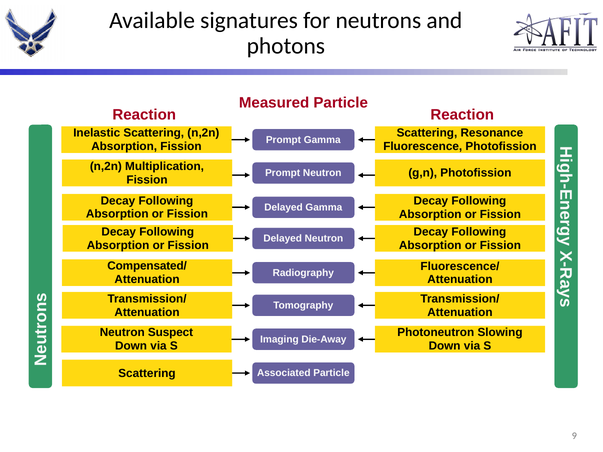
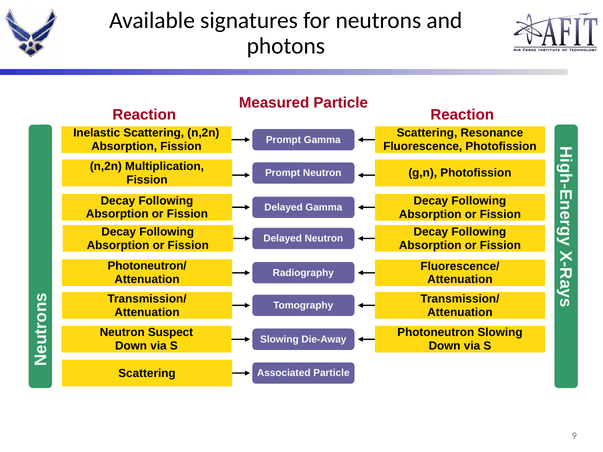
Compensated/: Compensated/ -> Photoneutron/ (147, 266)
Imaging: Imaging -> Slowing (279, 340)
